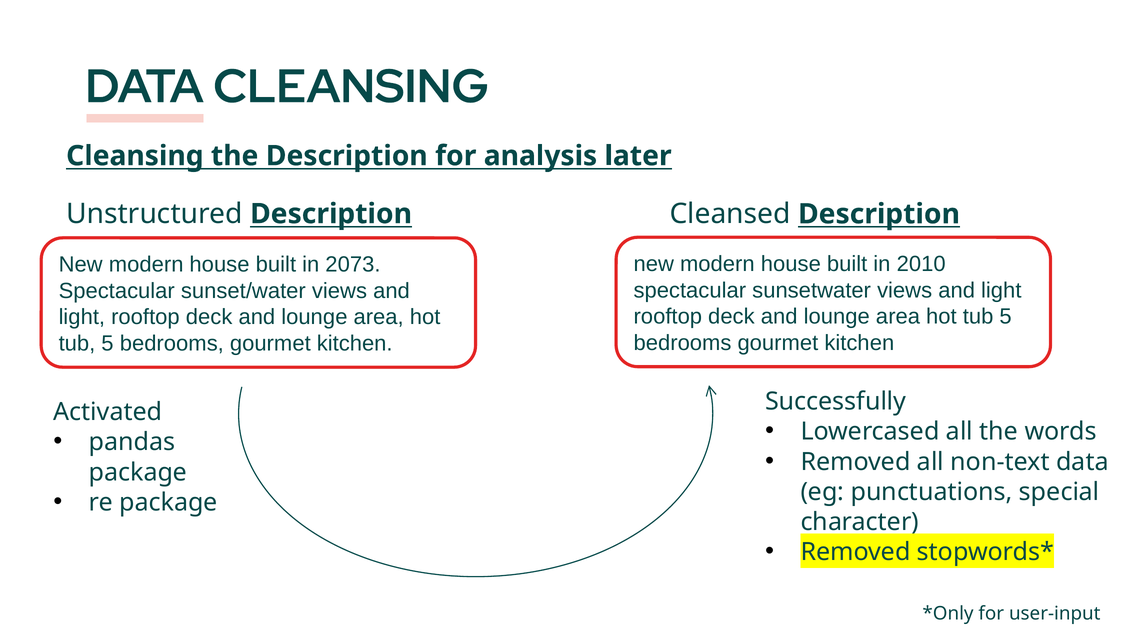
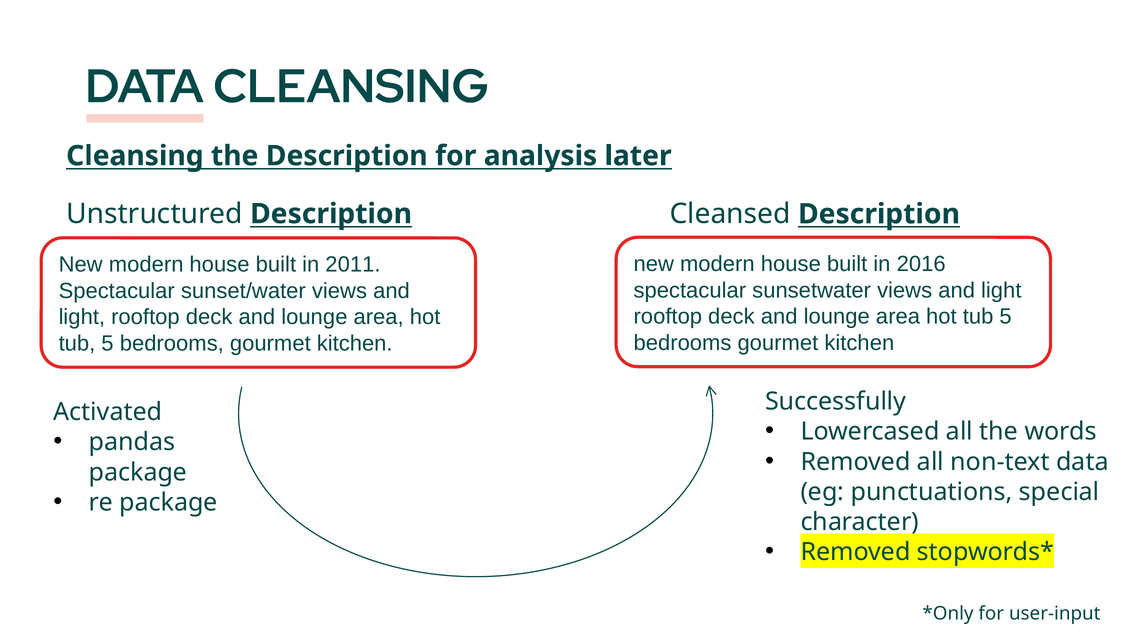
2010: 2010 -> 2016 (921, 264)
2073: 2073 -> 2011 (353, 264)
